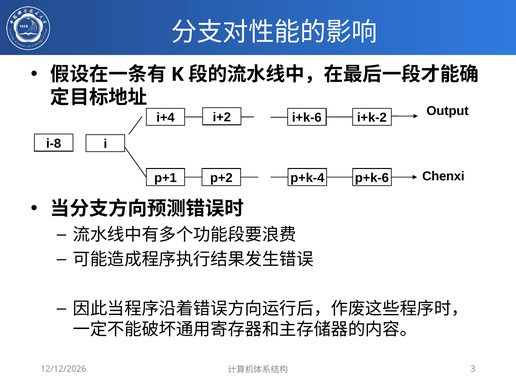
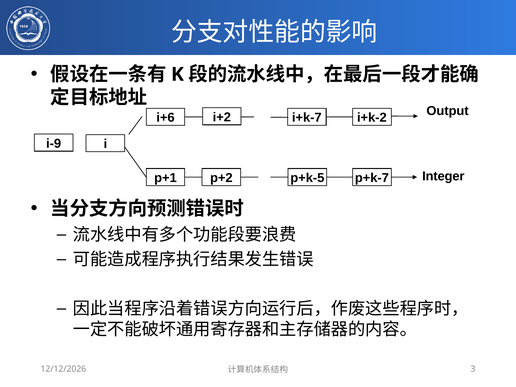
i+4: i+4 -> i+6 (166, 118)
i+k-6: i+k-6 -> i+k-7 (307, 118)
i-8: i-8 -> i-9 (54, 144)
Chenxi: Chenxi -> Integer (443, 176)
p+k-4: p+k-4 -> p+k-5 (307, 178)
p+k-6: p+k-6 -> p+k-7 (372, 178)
